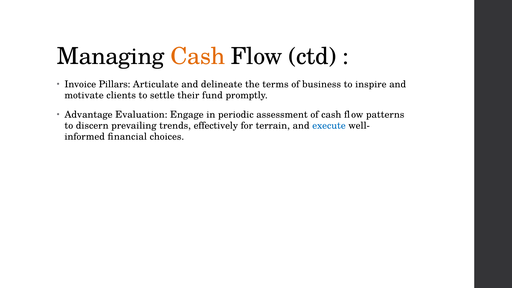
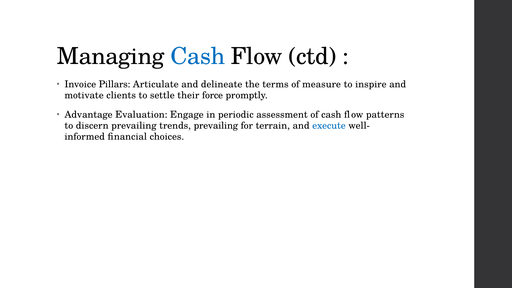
Cash colour: orange -> blue (198, 56)
business: business -> measure (322, 84)
fund: fund -> force (212, 95)
trends effectively: effectively -> prevailing (216, 126)
